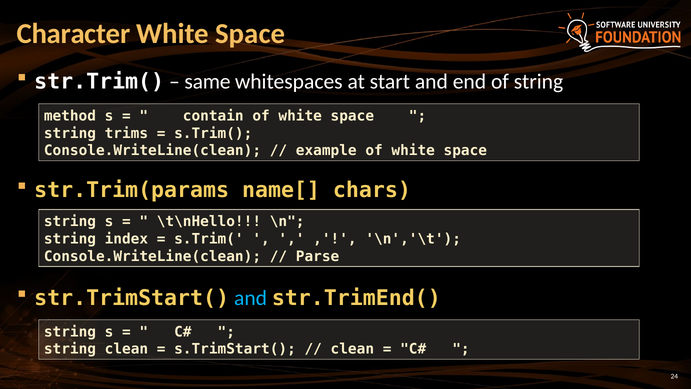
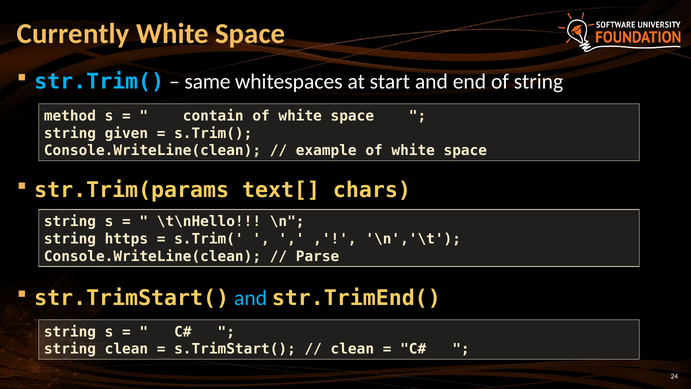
Character: Character -> Currently (73, 34)
str.Trim( colour: white -> light blue (99, 82)
trims: trims -> given (126, 133)
name[: name[ -> text[ (281, 190)
index: index -> https (126, 239)
